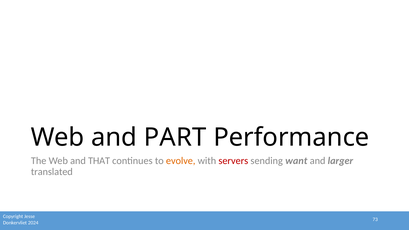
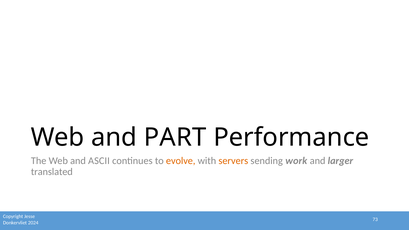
THAT: THAT -> ASCII (99, 161)
servers colour: red -> orange (233, 161)
want: want -> work (296, 161)
